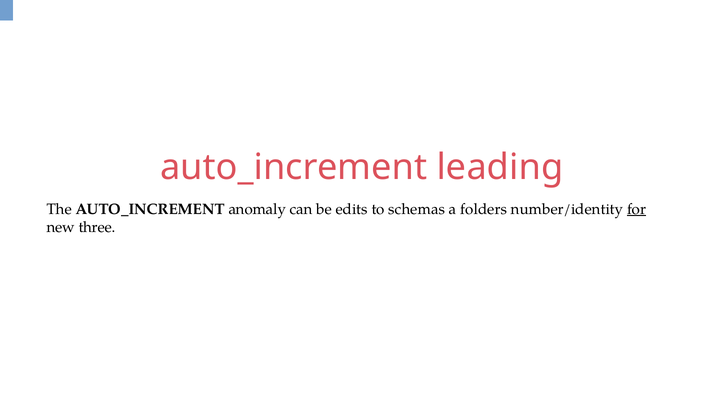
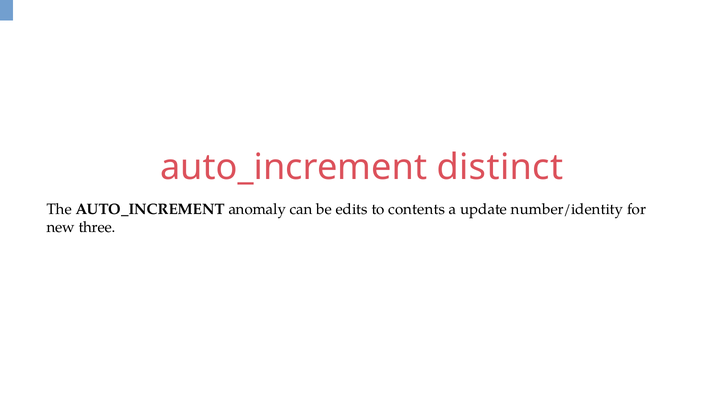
leading: leading -> distinct (500, 167)
schemas: schemas -> contents (417, 209)
folders: folders -> update (484, 209)
for underline: present -> none (637, 209)
